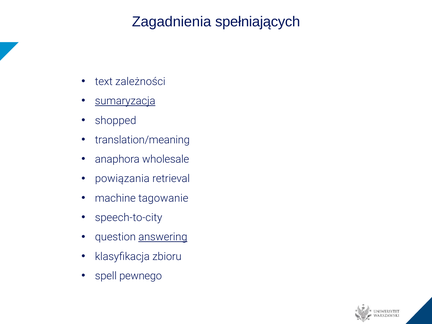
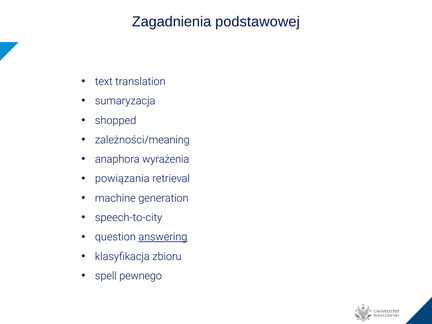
spełniających: spełniających -> podstawowej (258, 22)
zależności: zależności -> translation (140, 82)
sumaryzacja underline: present -> none (125, 101)
translation/meaning: translation/meaning -> zależności/meaning (142, 140)
wholesale: wholesale -> wyrażenia (166, 159)
tagowanie: tagowanie -> generation (163, 198)
